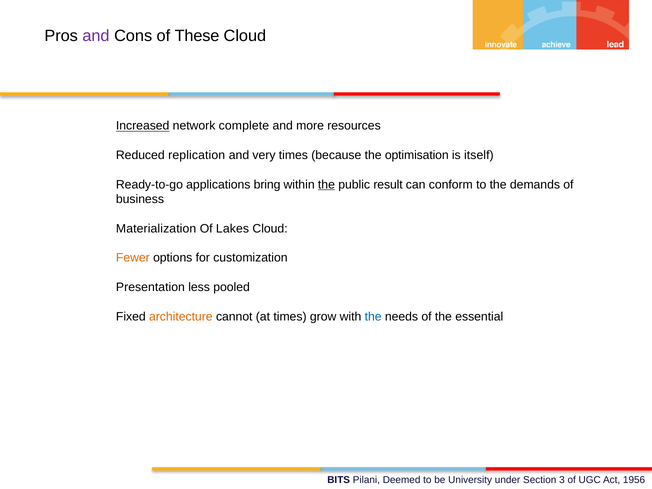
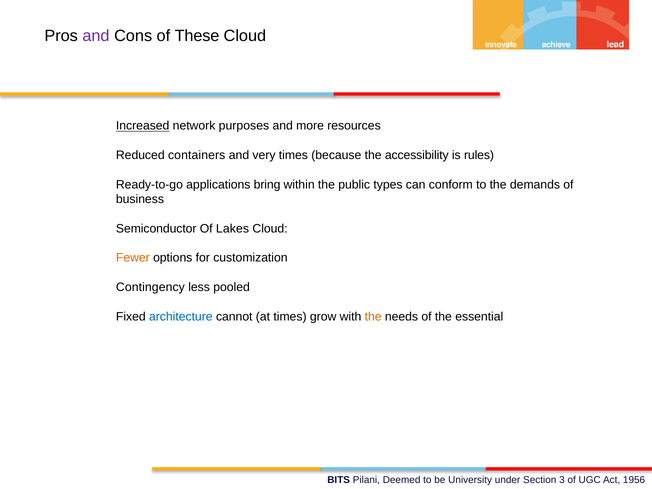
complete: complete -> purposes (244, 126)
replication: replication -> containers (197, 155)
optimisation: optimisation -> accessibility (417, 155)
itself: itself -> rules (479, 155)
the underline: present -> none (326, 185)
result: result -> types (388, 185)
Materialization: Materialization -> Semiconductor (156, 229)
Presentation: Presentation -> Contingency (150, 287)
architecture colour: orange -> blue (181, 317)
the colour: blue -> orange (373, 317)
